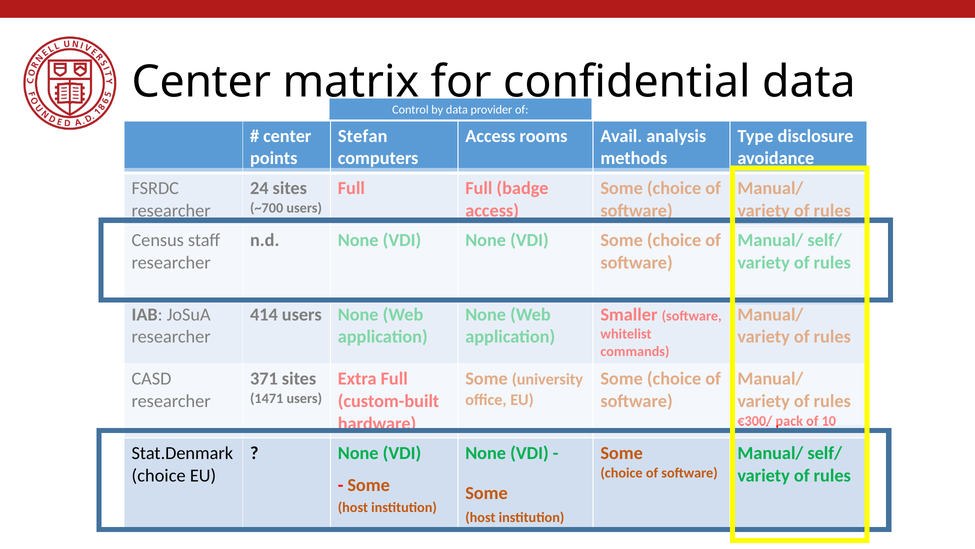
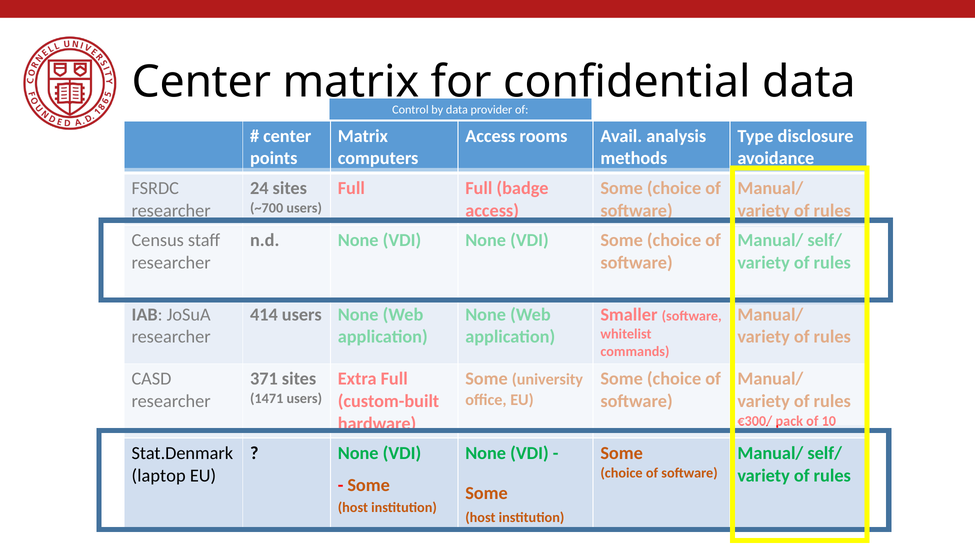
Stefan: Stefan -> Matrix (363, 136)
choice: choice -> laptop (159, 475)
